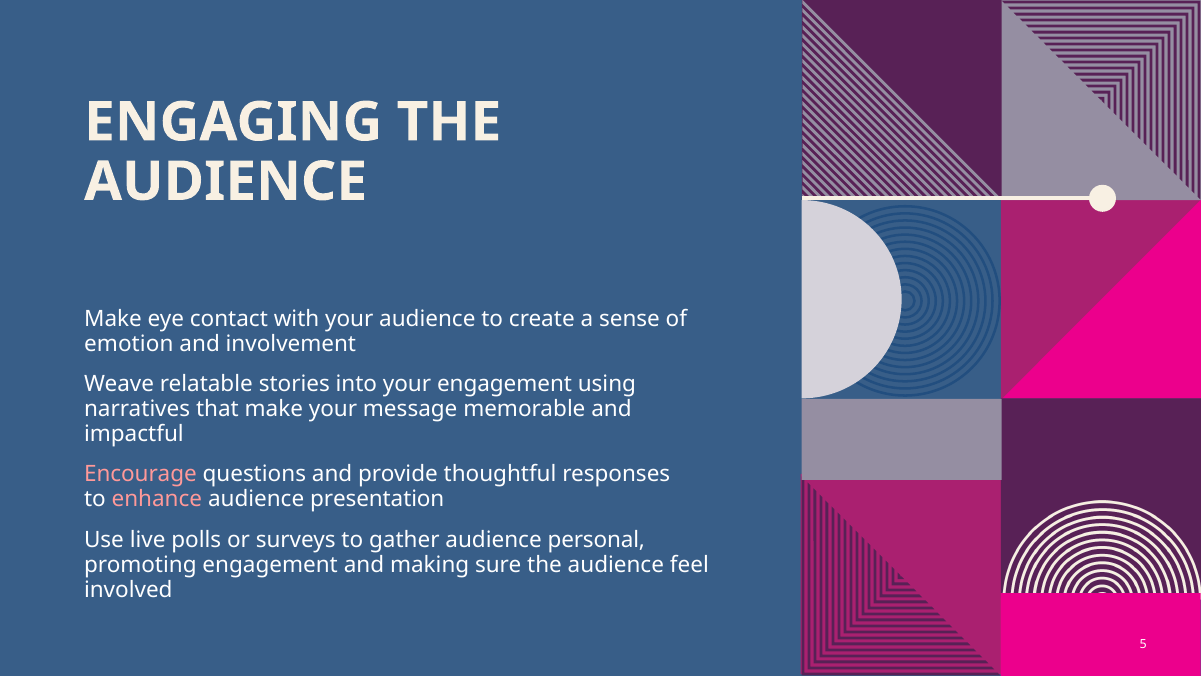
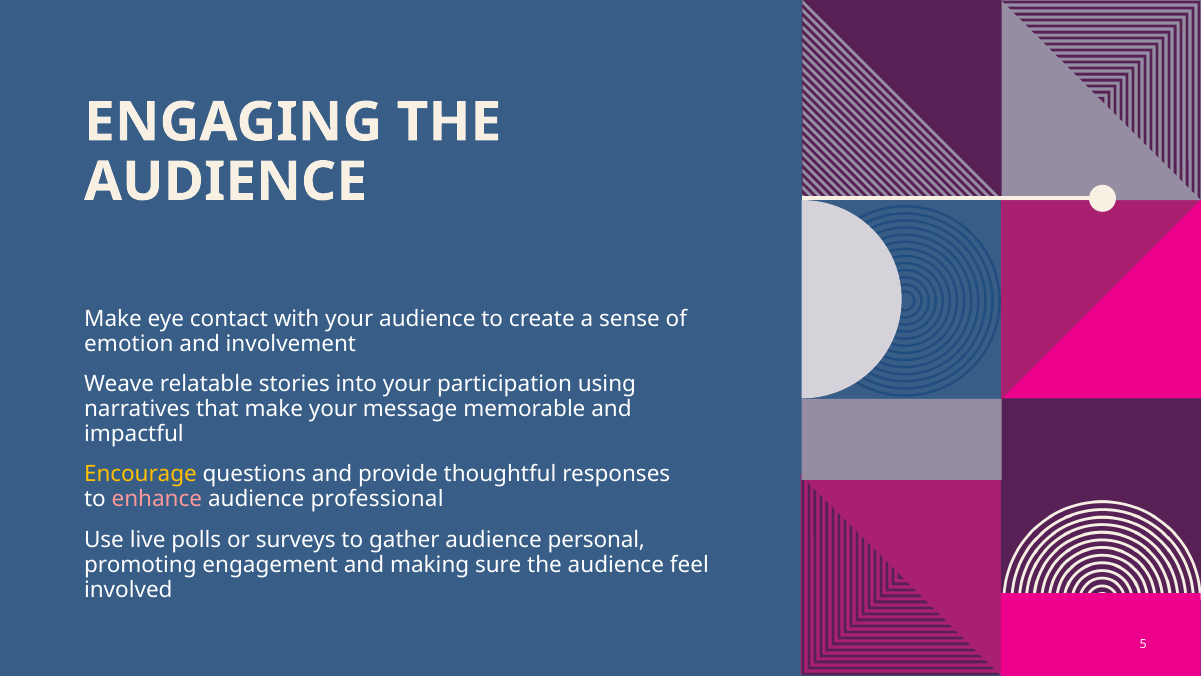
your engagement: engagement -> participation (504, 384)
Encourage colour: pink -> yellow (140, 474)
presentation: presentation -> professional (377, 499)
